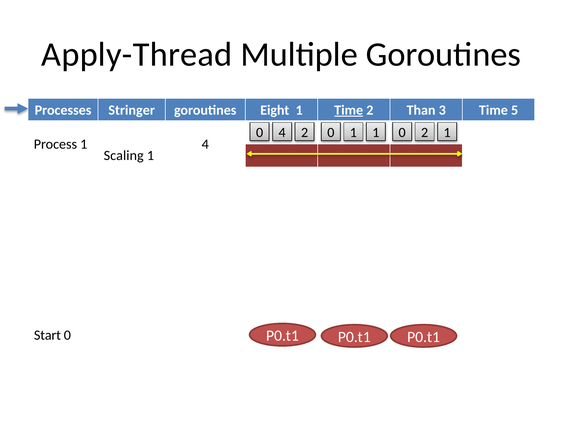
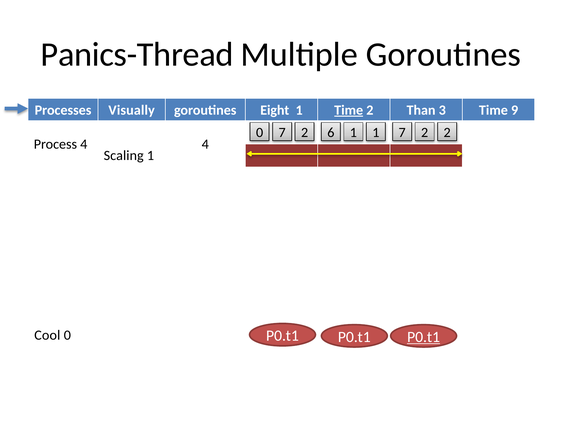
Apply-Thread: Apply-Thread -> Panics-Thread (137, 55)
Stringer: Stringer -> Visually (132, 110)
5: 5 -> 9 (515, 110)
0 4: 4 -> 7 (282, 133)
2 0: 0 -> 6 (331, 133)
1 0: 0 -> 7 (402, 133)
2 1: 1 -> 2 (447, 133)
Process 1: 1 -> 4 (84, 144)
Start: Start -> Cool (47, 336)
P0.t1 underline: none -> present (424, 337)
